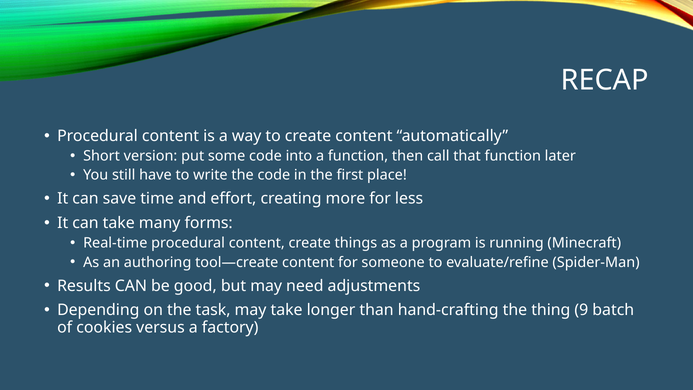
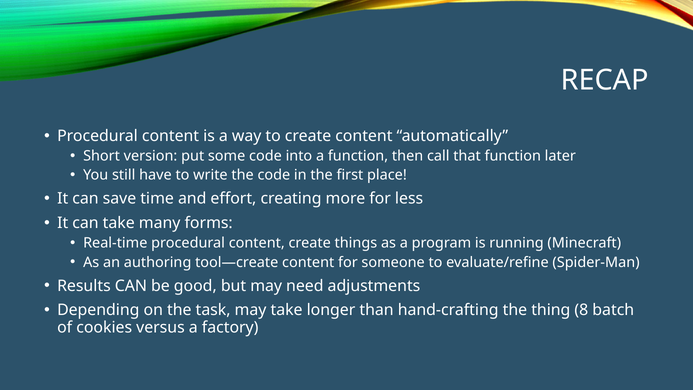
9: 9 -> 8 (581, 310)
